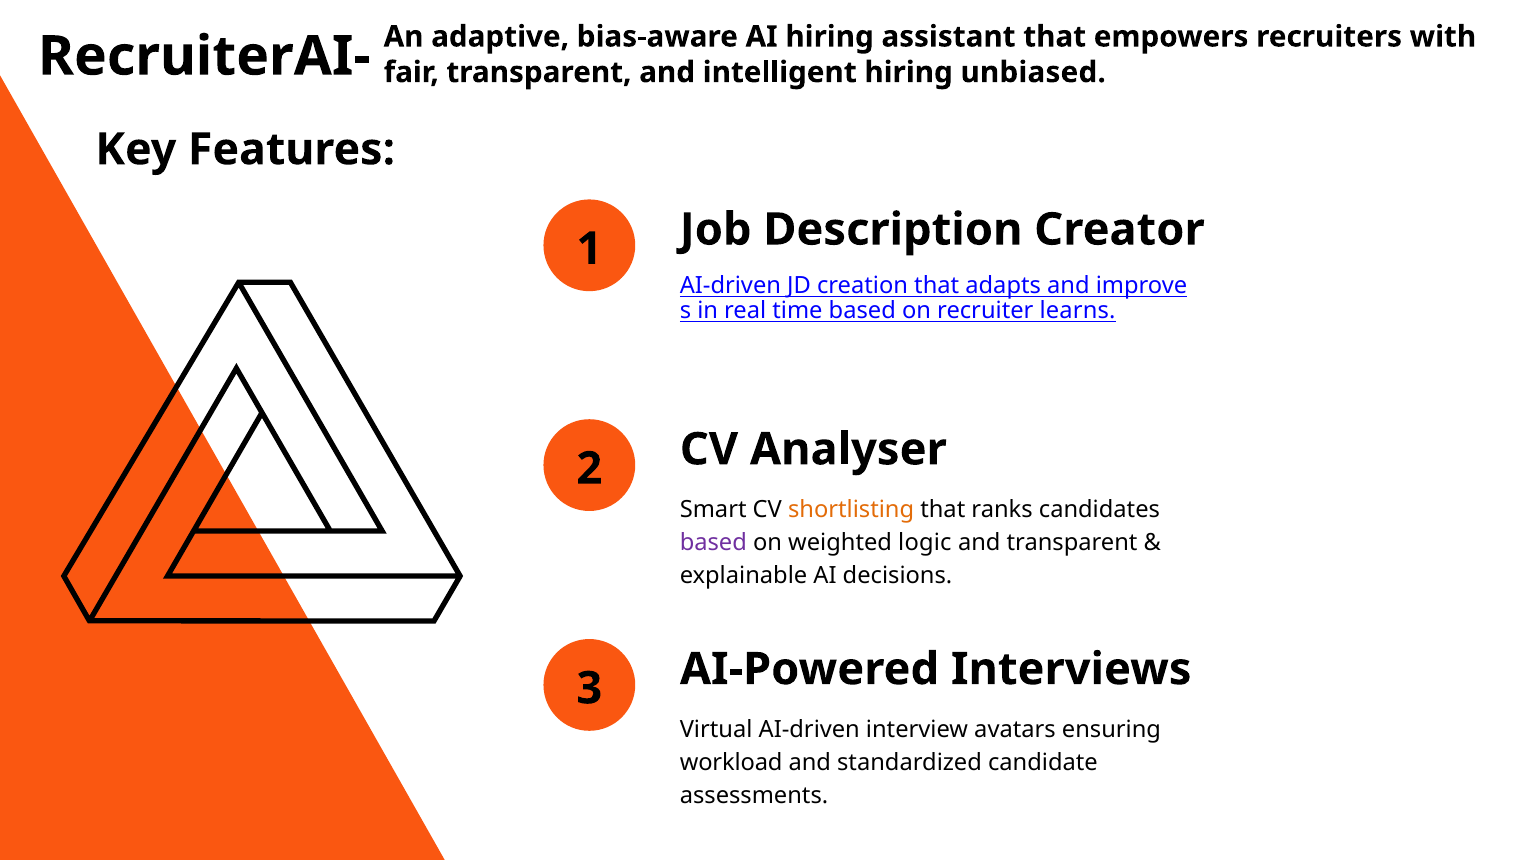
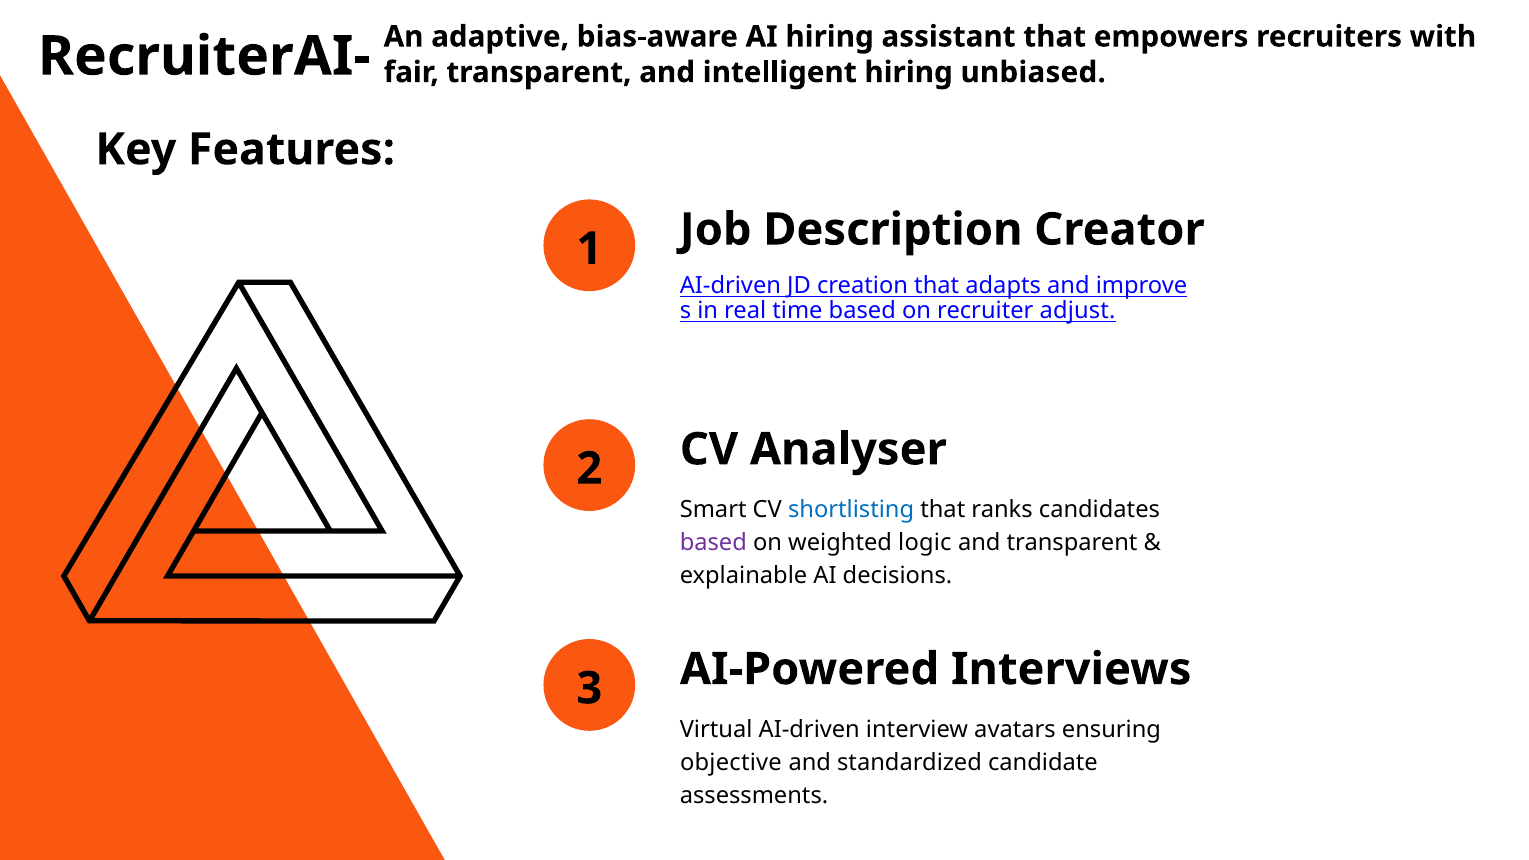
learns: learns -> adjust (1078, 311)
shortlisting colour: orange -> blue (851, 510)
workload: workload -> objective (731, 763)
